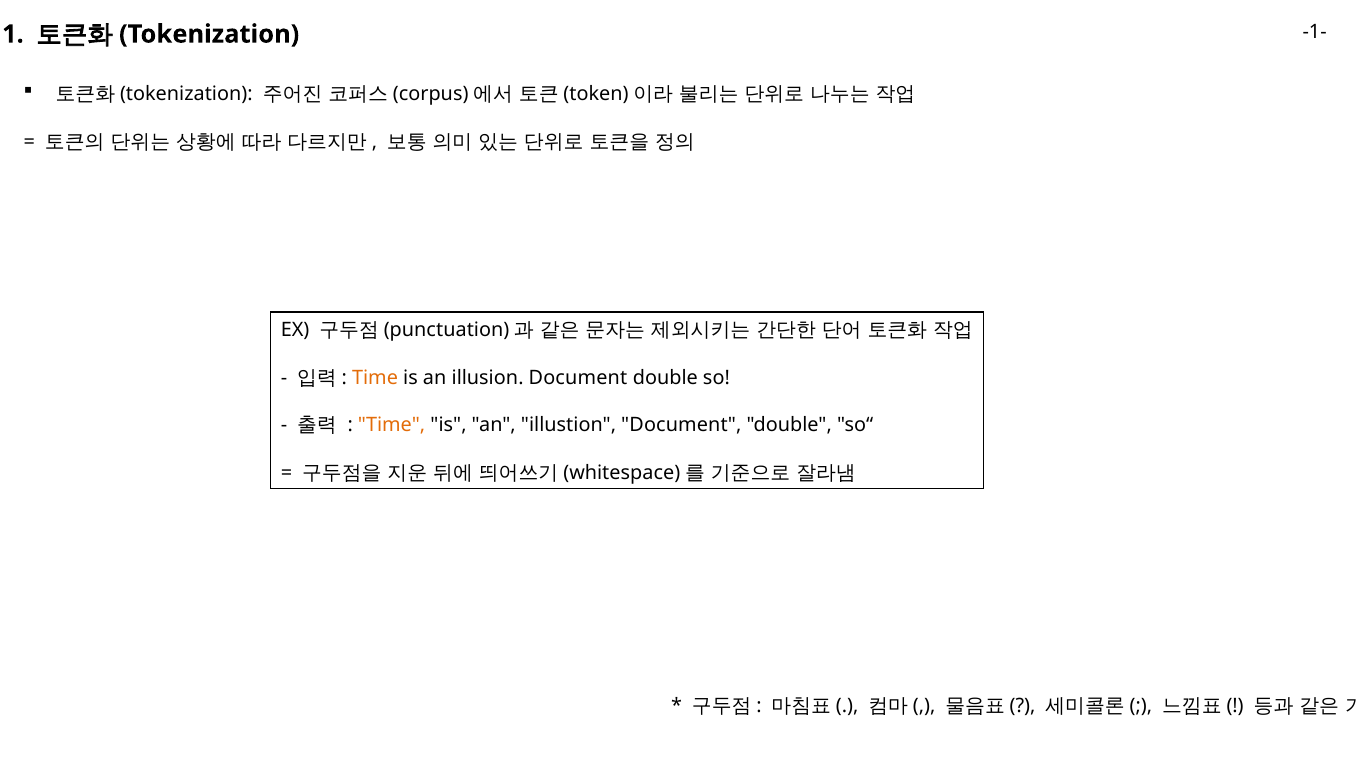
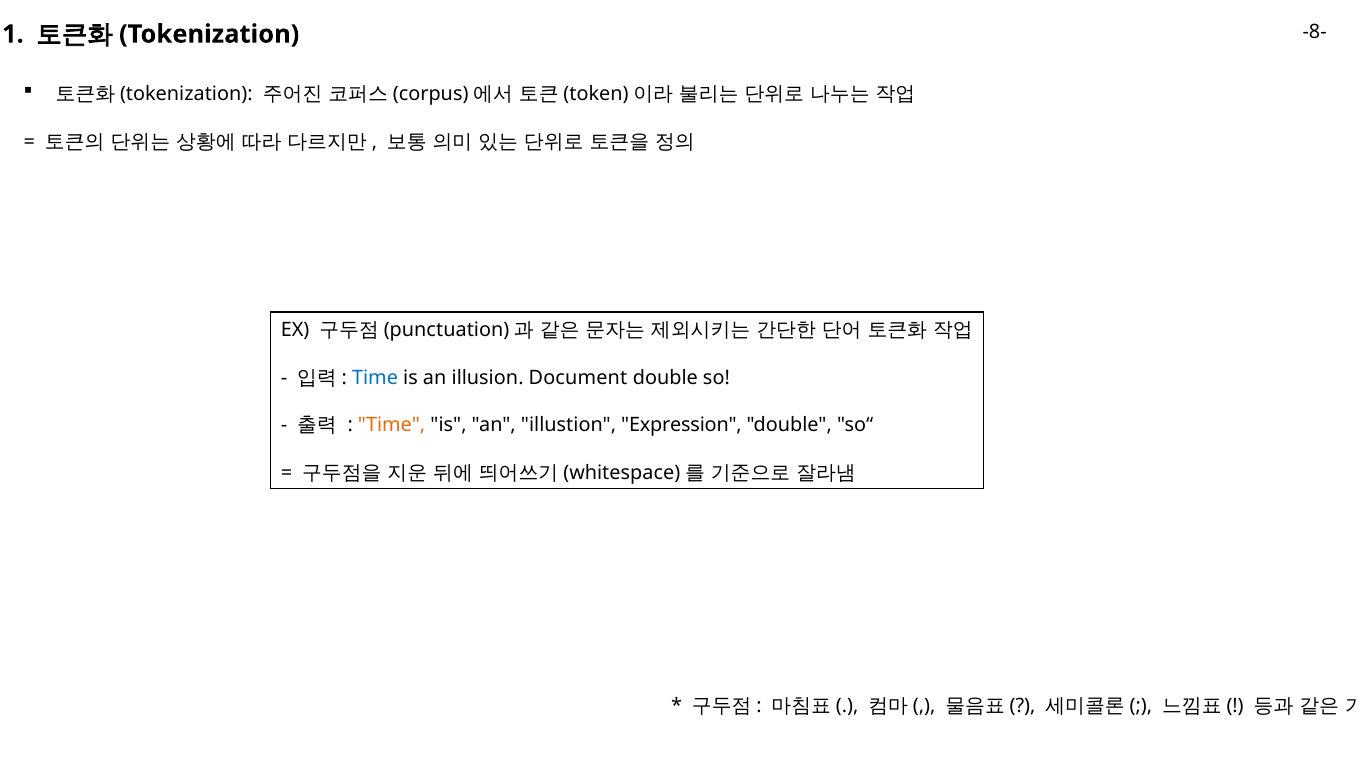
-1-: -1- -> -8- (1315, 32)
Time colour: orange -> blue (375, 378)
illustion Document: Document -> Expression (681, 425)
